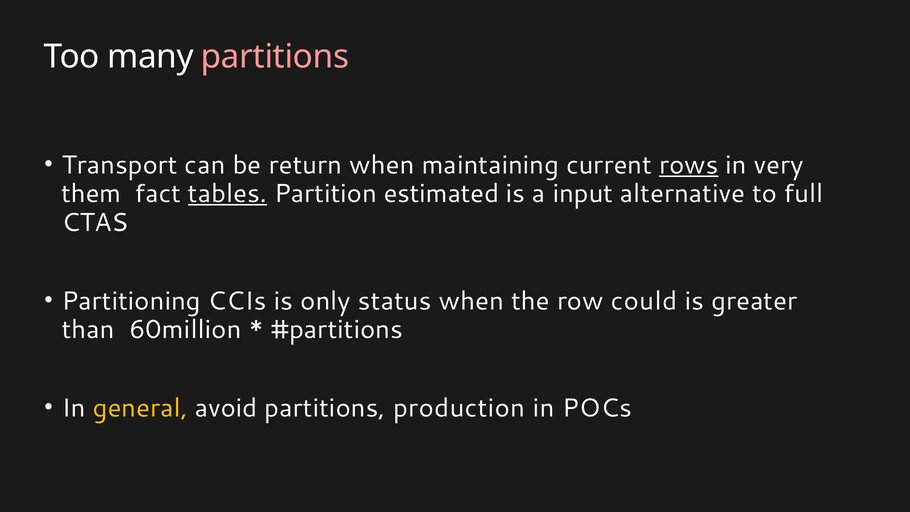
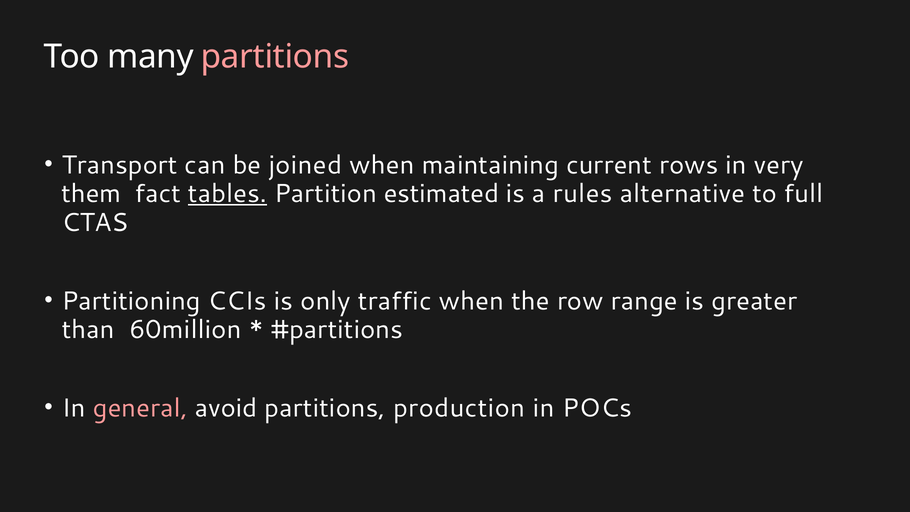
return: return -> joined (305, 165)
rows underline: present -> none (689, 165)
input: input -> rules (583, 194)
status: status -> traffic (395, 301)
could: could -> range (644, 301)
general colour: yellow -> pink (140, 408)
